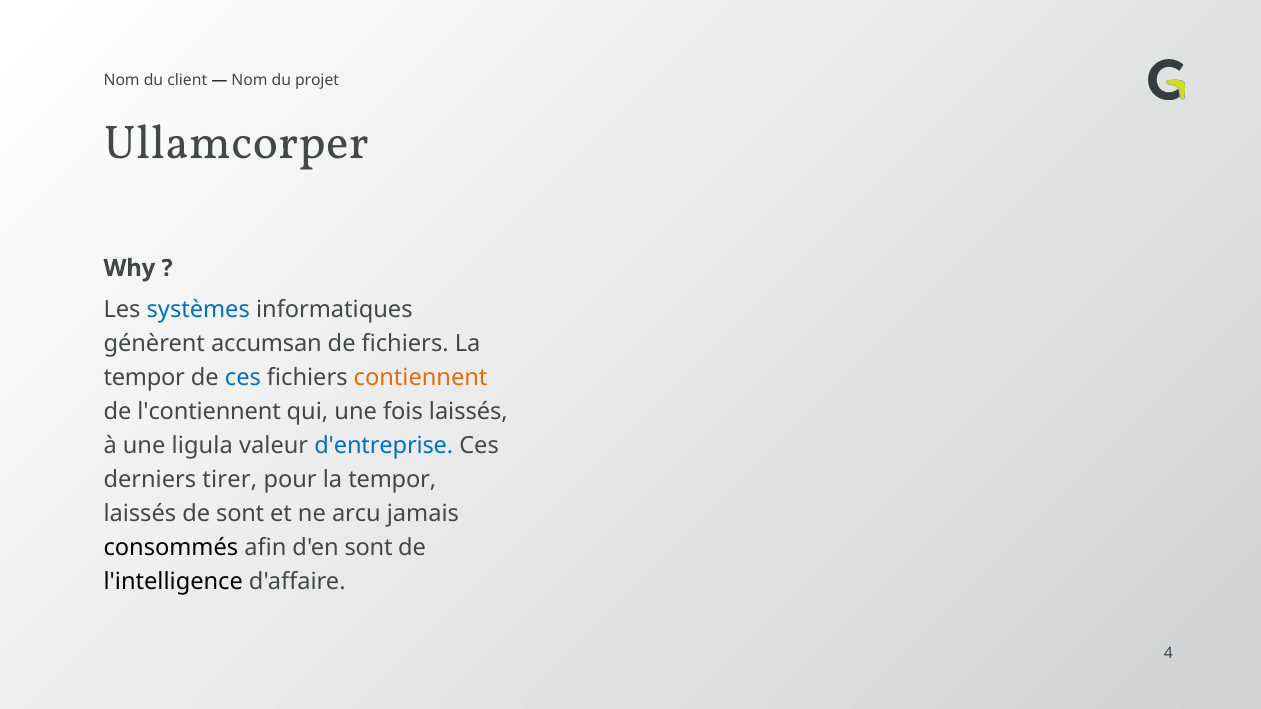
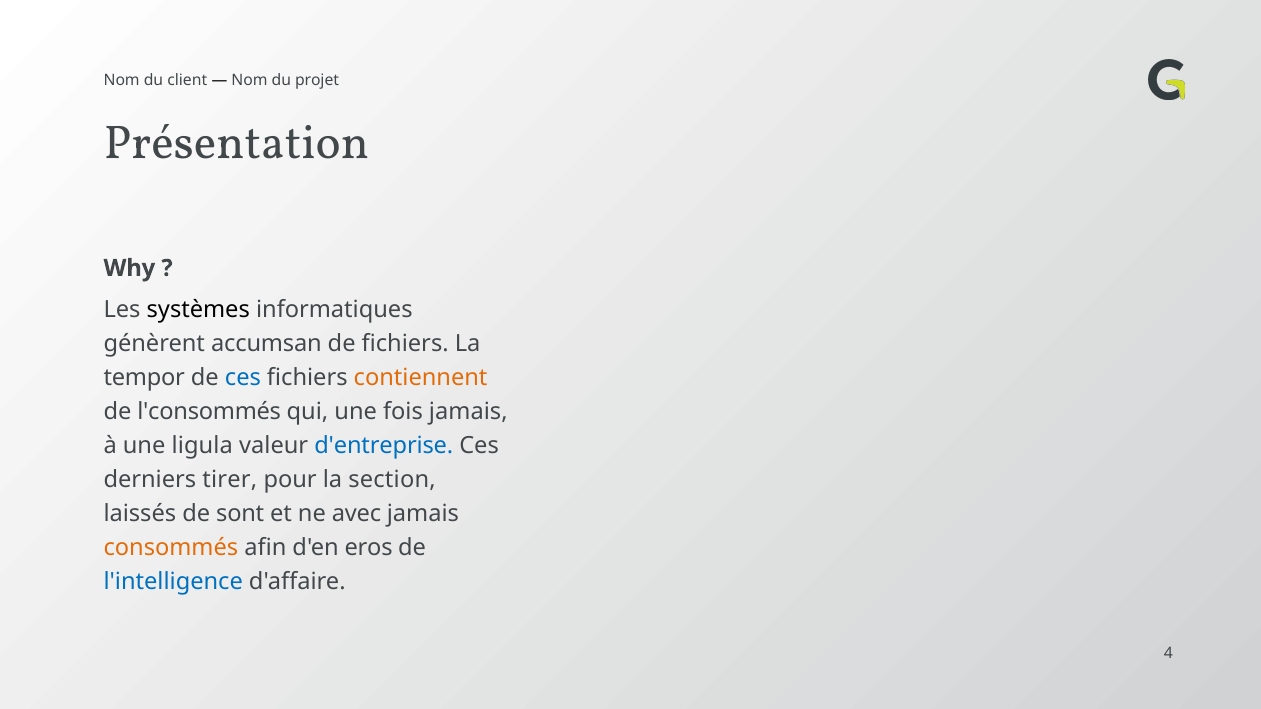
Ullamcorper: Ullamcorper -> Présentation (236, 143)
systèmes colour: blue -> black (198, 310)
l'contiennent: l'contiennent -> l'consommés (209, 412)
fois laissés: laissés -> jamais (468, 412)
pour la tempor: tempor -> section (392, 480)
arcu: arcu -> avec (356, 514)
consommés colour: black -> orange (171, 548)
d'en sont: sont -> eros (369, 548)
l'intelligence colour: black -> blue (173, 582)
